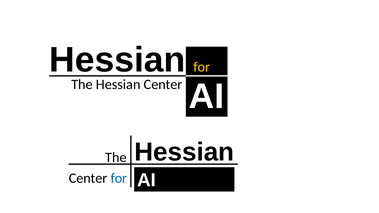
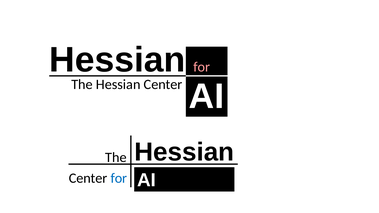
for colour: yellow -> pink (202, 67)
